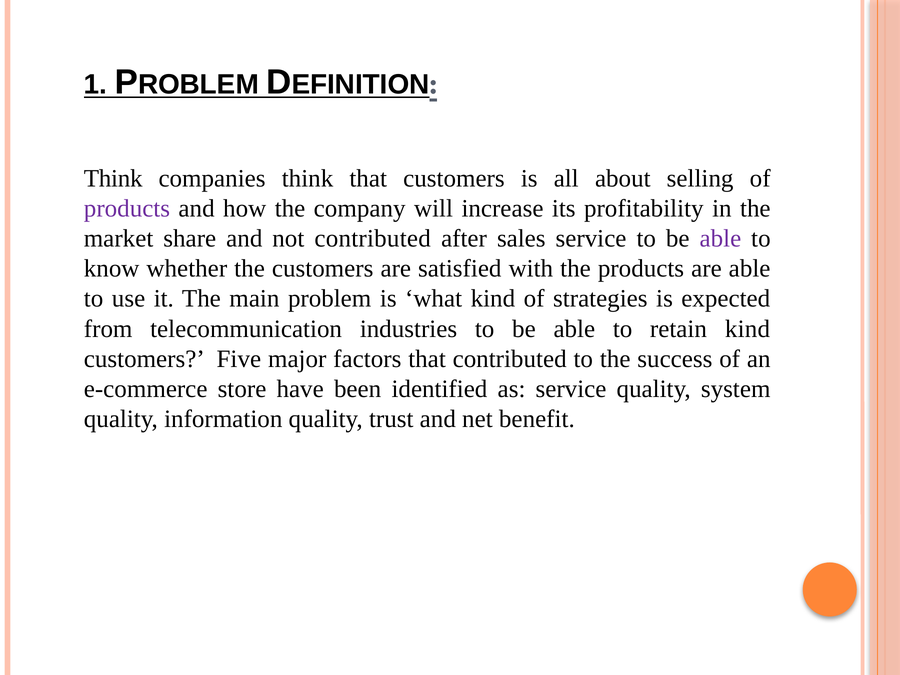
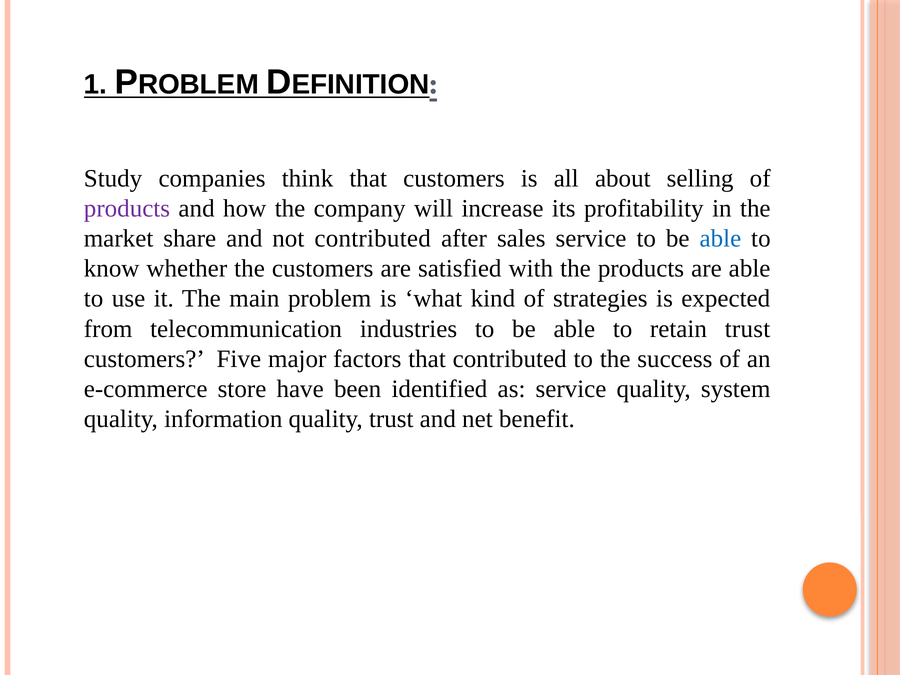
Think: Think -> Study (113, 179)
able colour: purple -> blue (720, 239)
retain kind: kind -> trust (748, 329)
